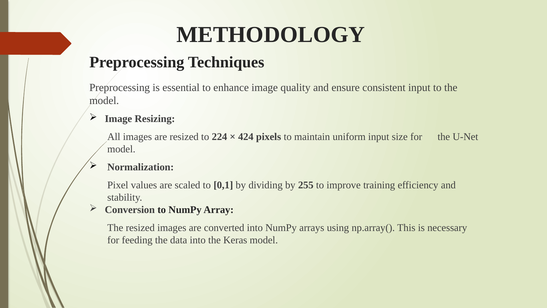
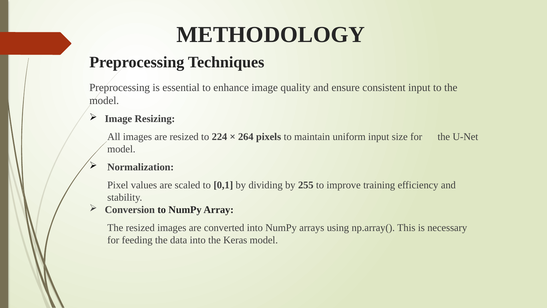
424: 424 -> 264 (246, 137)
